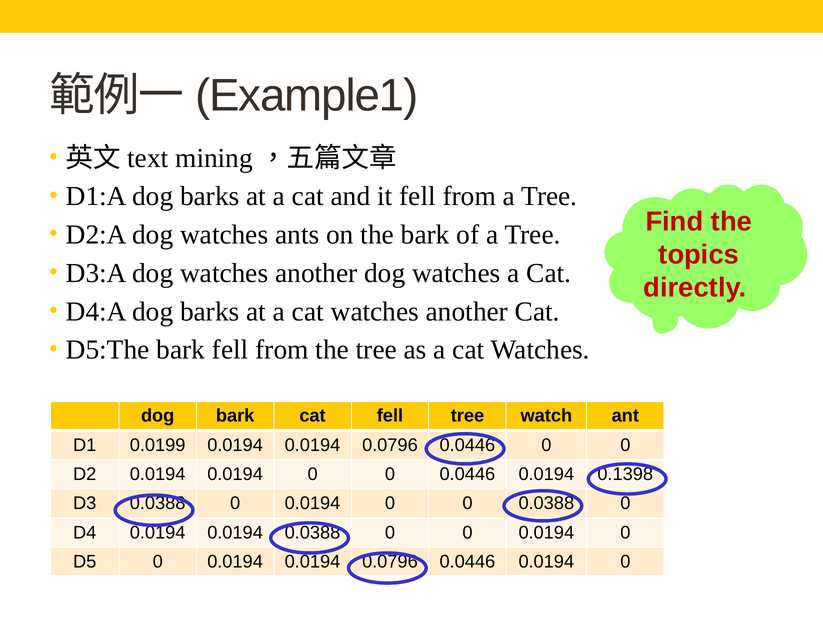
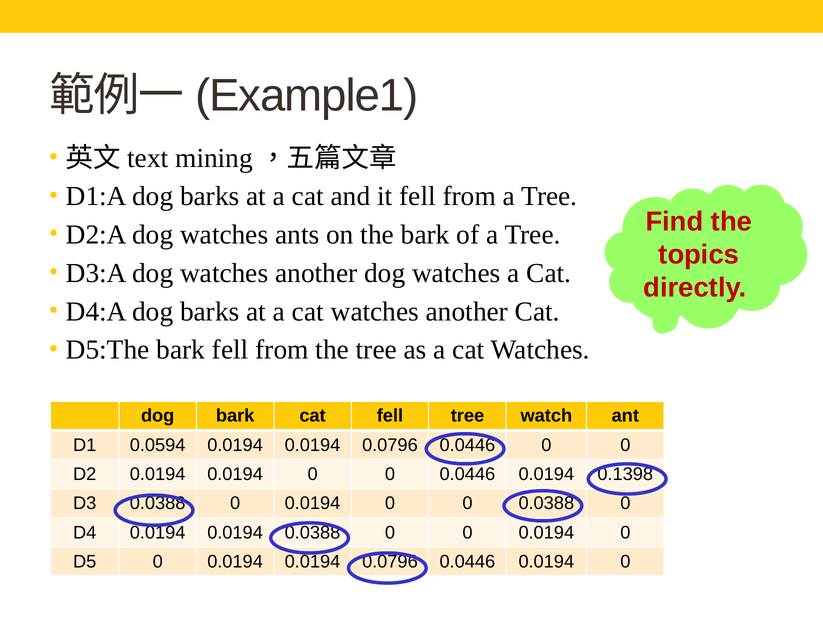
0.0199: 0.0199 -> 0.0594 (158, 445)
